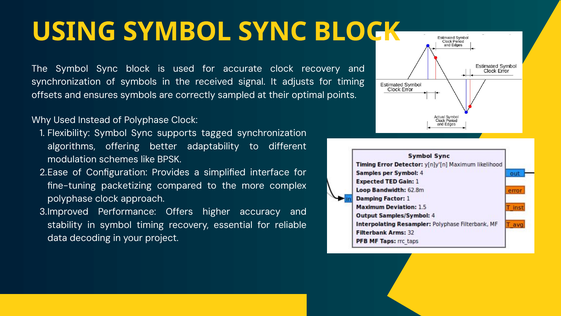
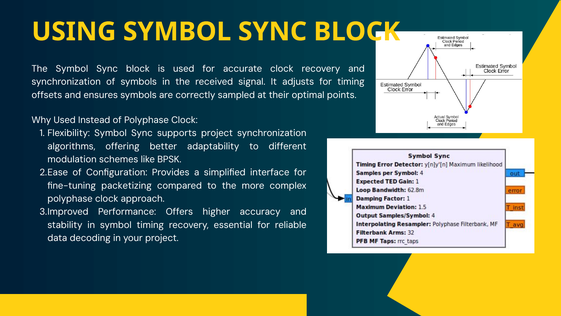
supports tagged: tagged -> project (217, 133)
